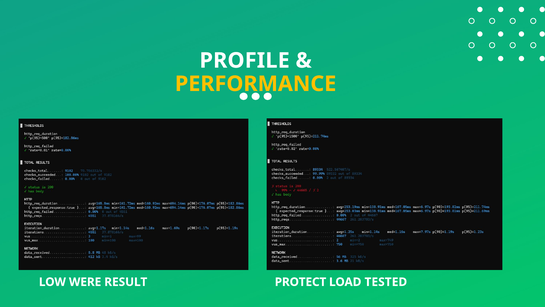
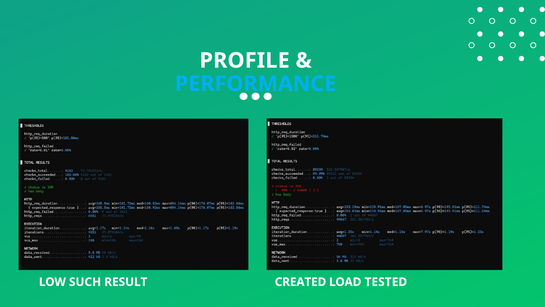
PERFORMANCE colour: yellow -> light blue (256, 84)
WERE: WERE -> SUCH (85, 282)
PROTECT: PROTECT -> CREATED (301, 282)
